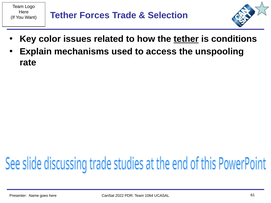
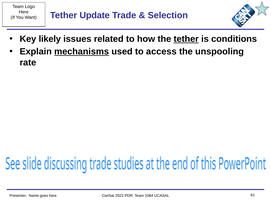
Forces: Forces -> Update (95, 15)
color: color -> likely (50, 39)
mechanisms underline: none -> present (82, 52)
